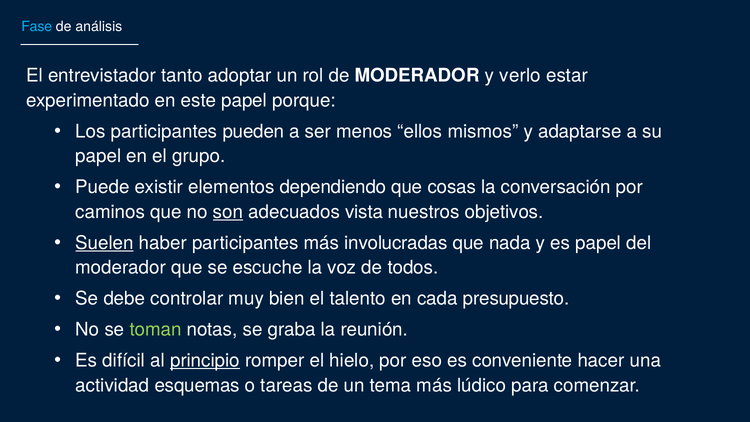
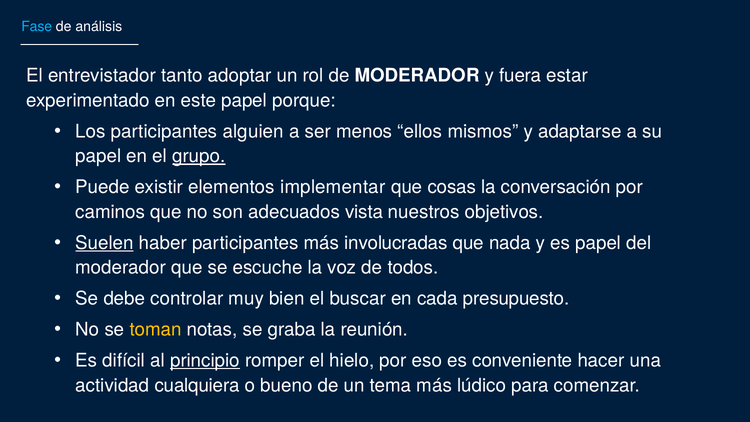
verlo: verlo -> fuera (520, 76)
pueden: pueden -> alguien (253, 131)
grupo underline: none -> present (199, 156)
dependiendo: dependiendo -> implementar (333, 187)
son underline: present -> none (228, 212)
talento: talento -> buscar (358, 299)
toman colour: light green -> yellow (156, 330)
esquemas: esquemas -> cualquiera (197, 385)
tareas: tareas -> bueno (287, 385)
